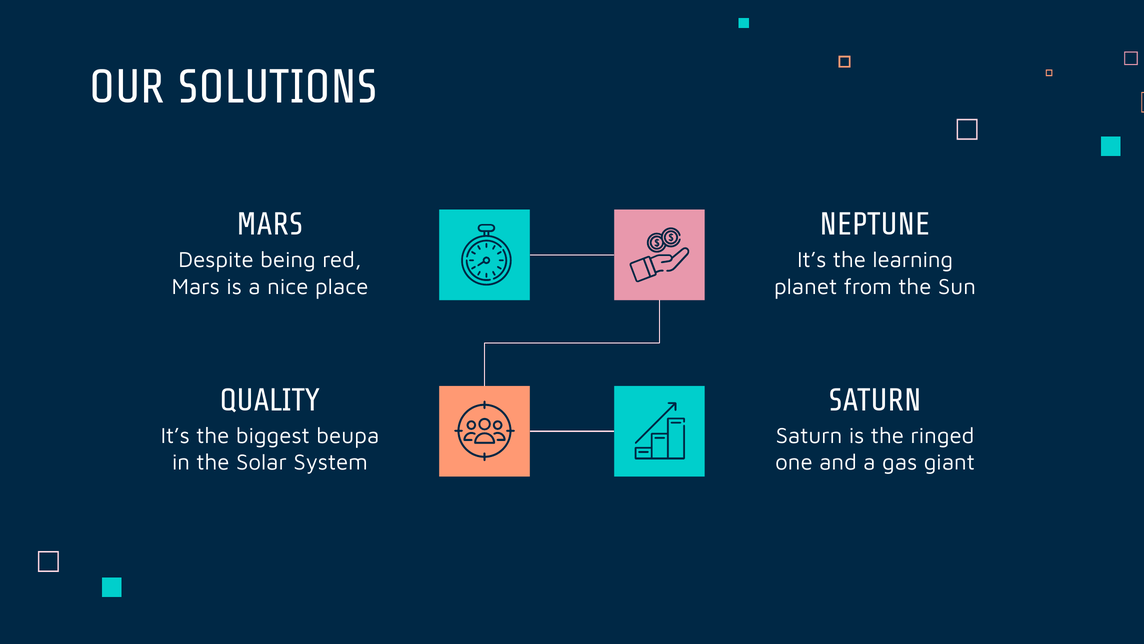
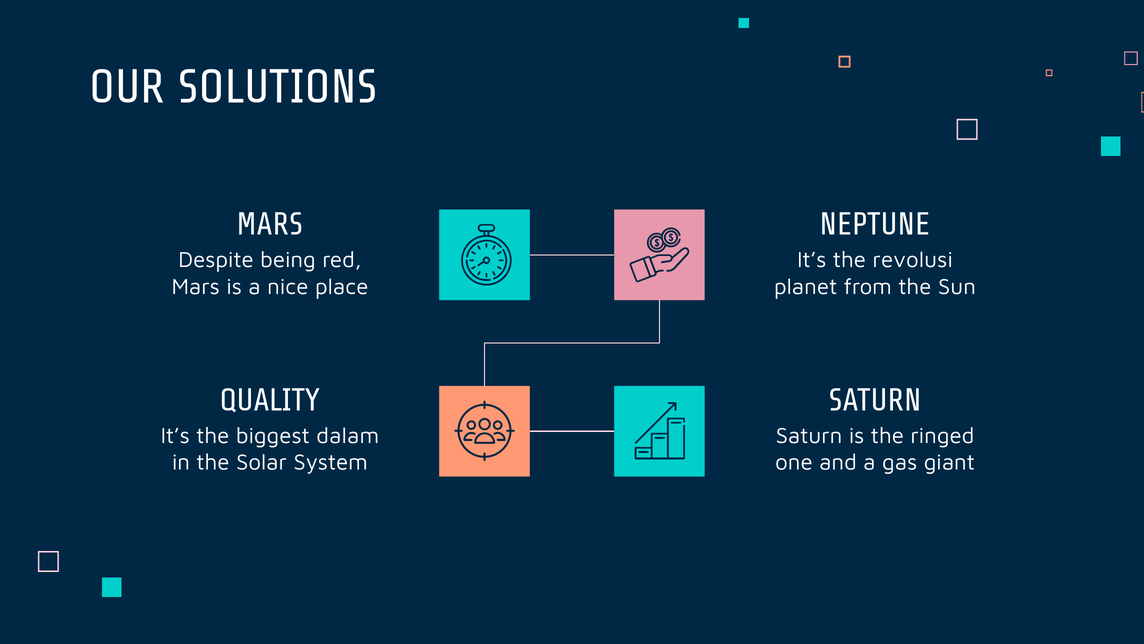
learning: learning -> revolusi (913, 260)
beupa: beupa -> dalam (348, 436)
